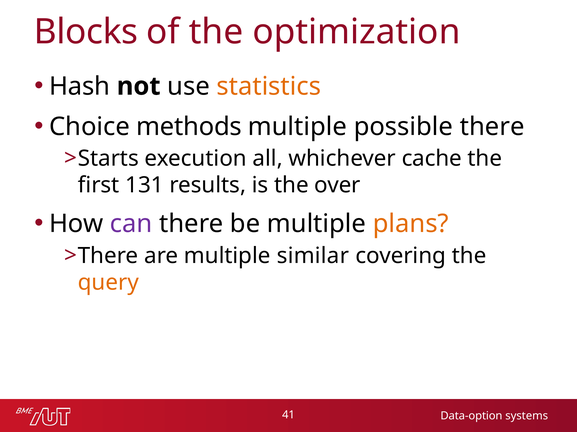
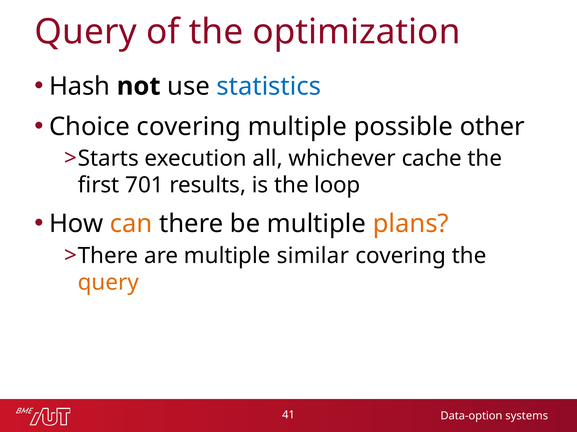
Blocks: Blocks -> Query (86, 32)
statistics colour: orange -> blue (269, 86)
Choice methods: methods -> covering (189, 127)
possible there: there -> other (492, 127)
131: 131 -> 701 (144, 186)
over: over -> loop (337, 186)
can colour: purple -> orange (131, 224)
